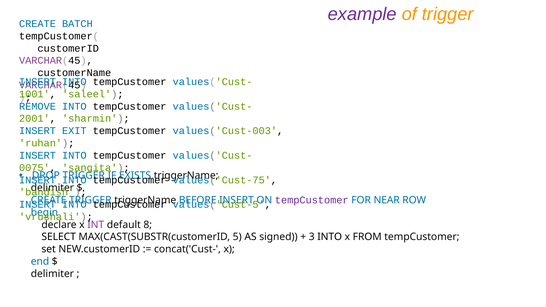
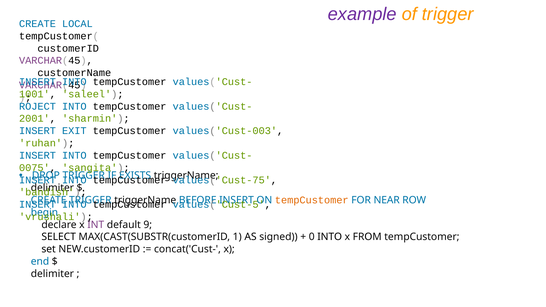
BATCH: BATCH -> LOCAL (77, 24)
REMOVE: REMOVE -> ROJECT (37, 106)
tempCustomer colour: purple -> orange (312, 200)
8: 8 -> 9 (148, 225)
5: 5 -> 1 (237, 237)
3: 3 -> 0 (312, 237)
